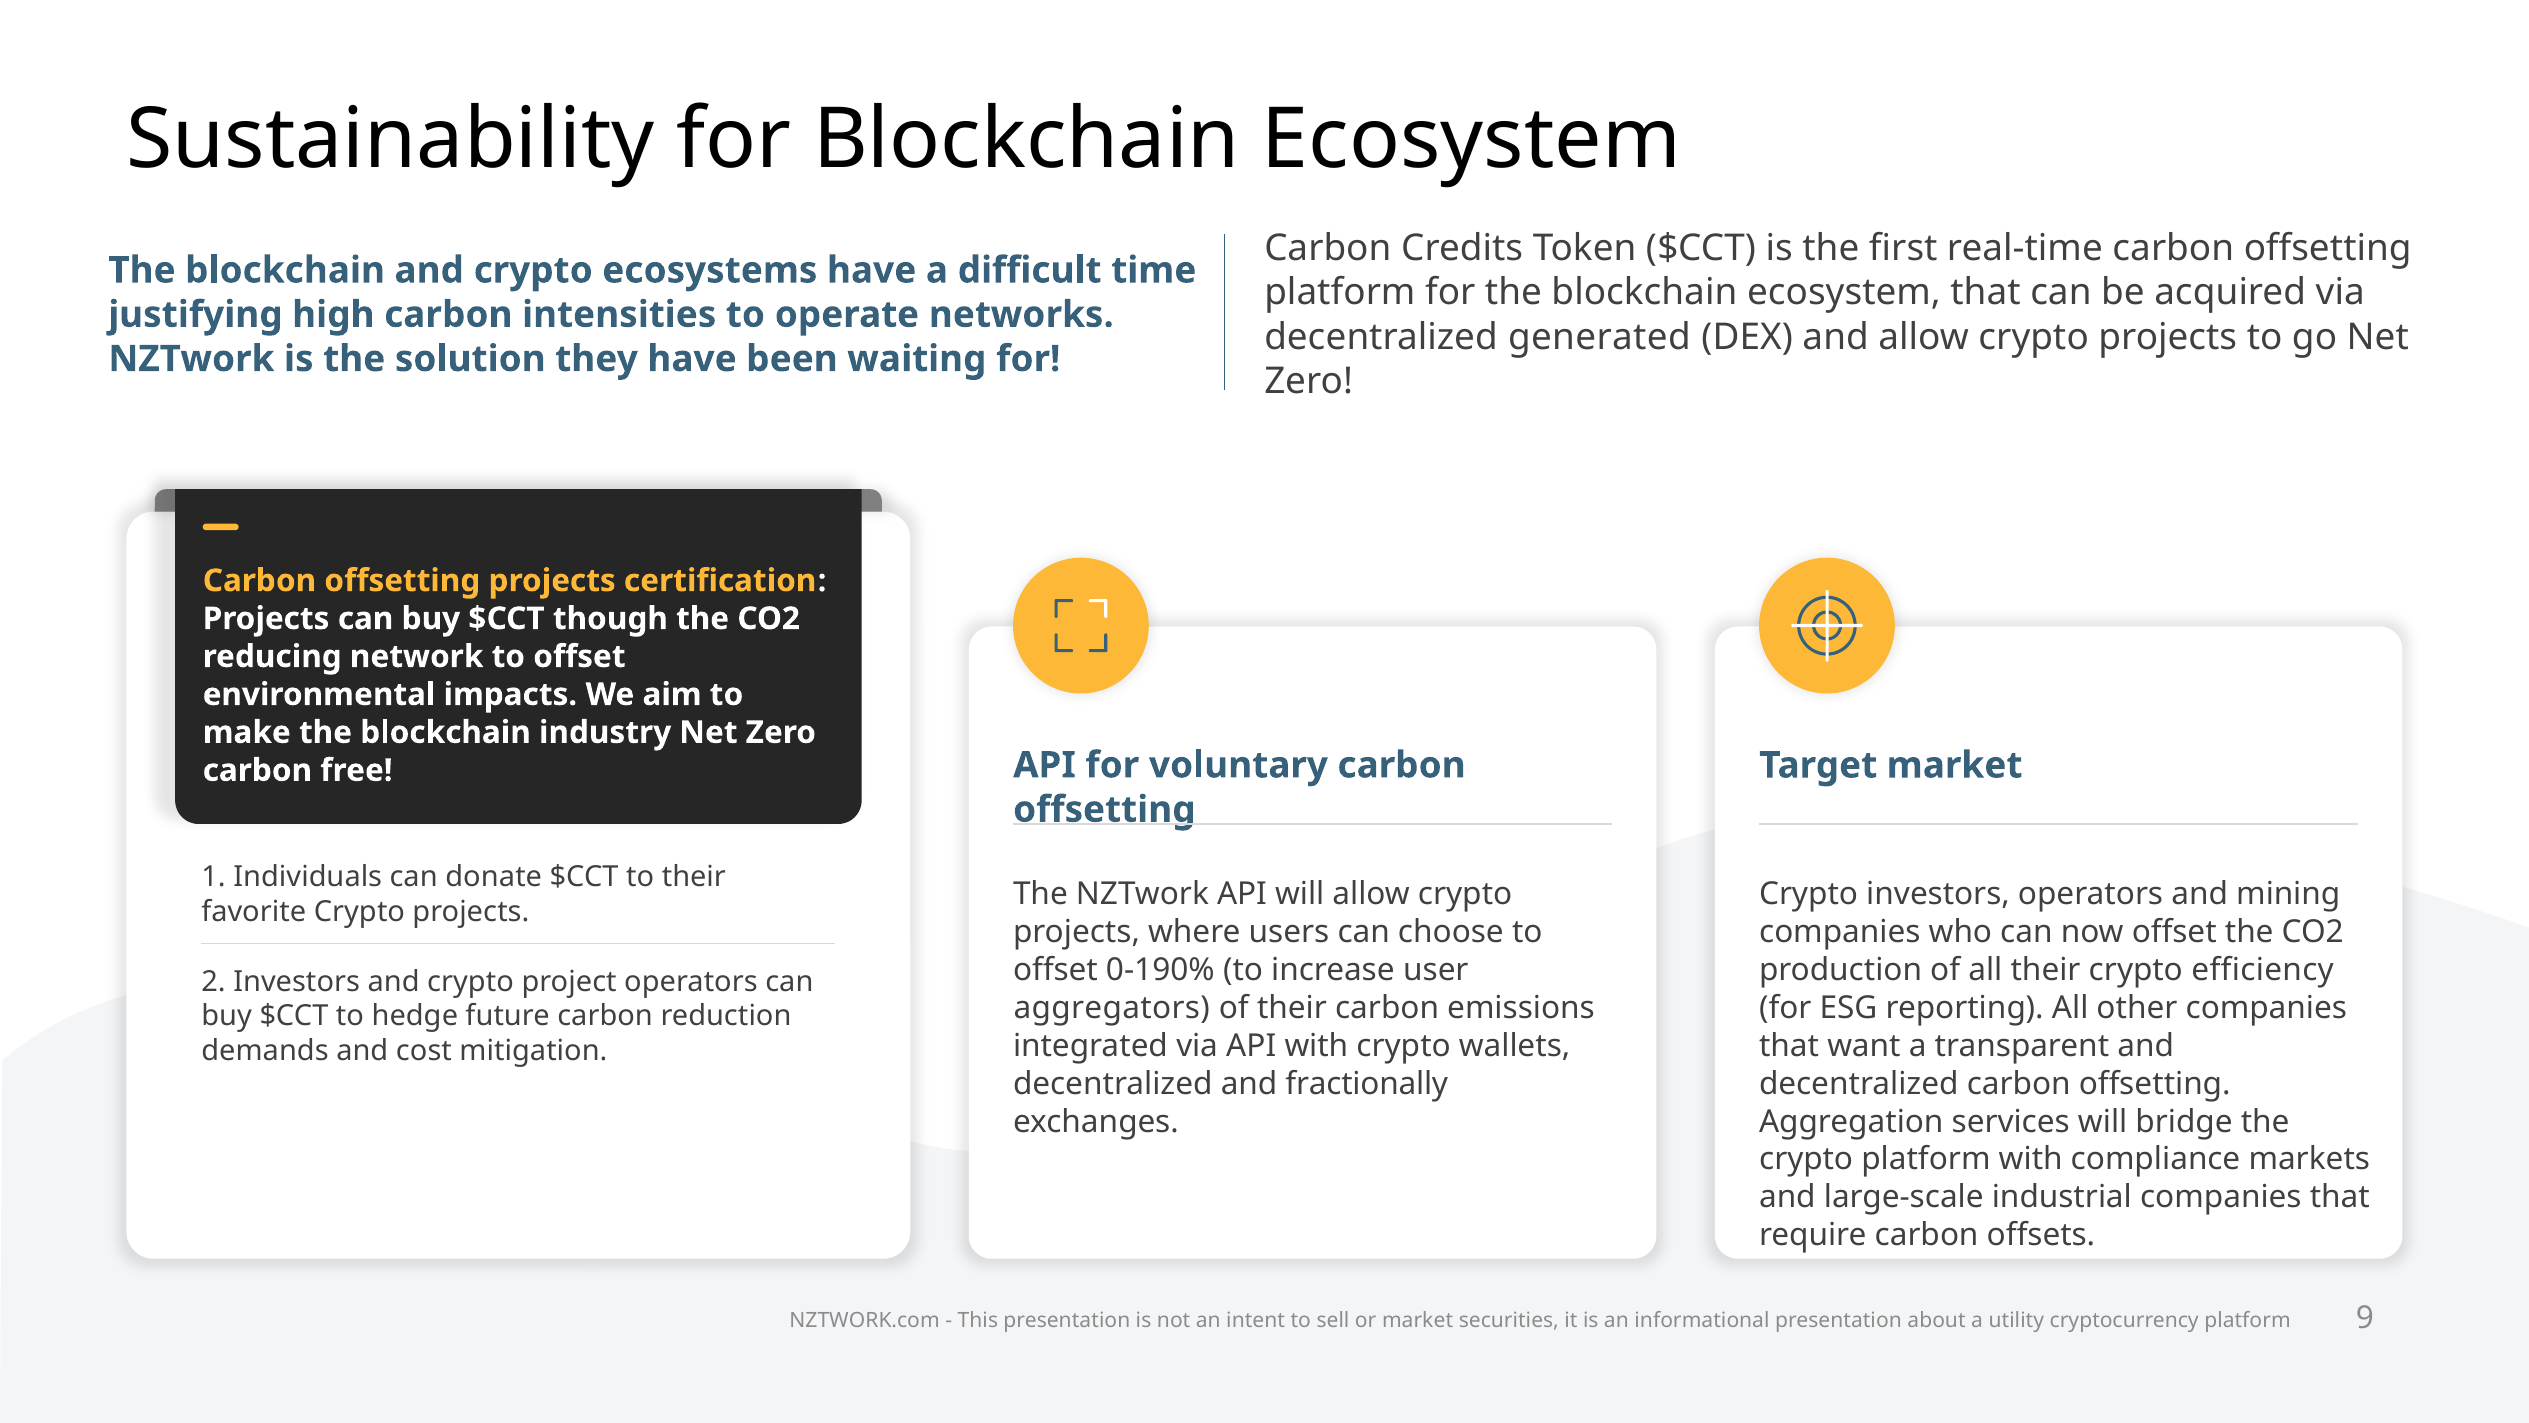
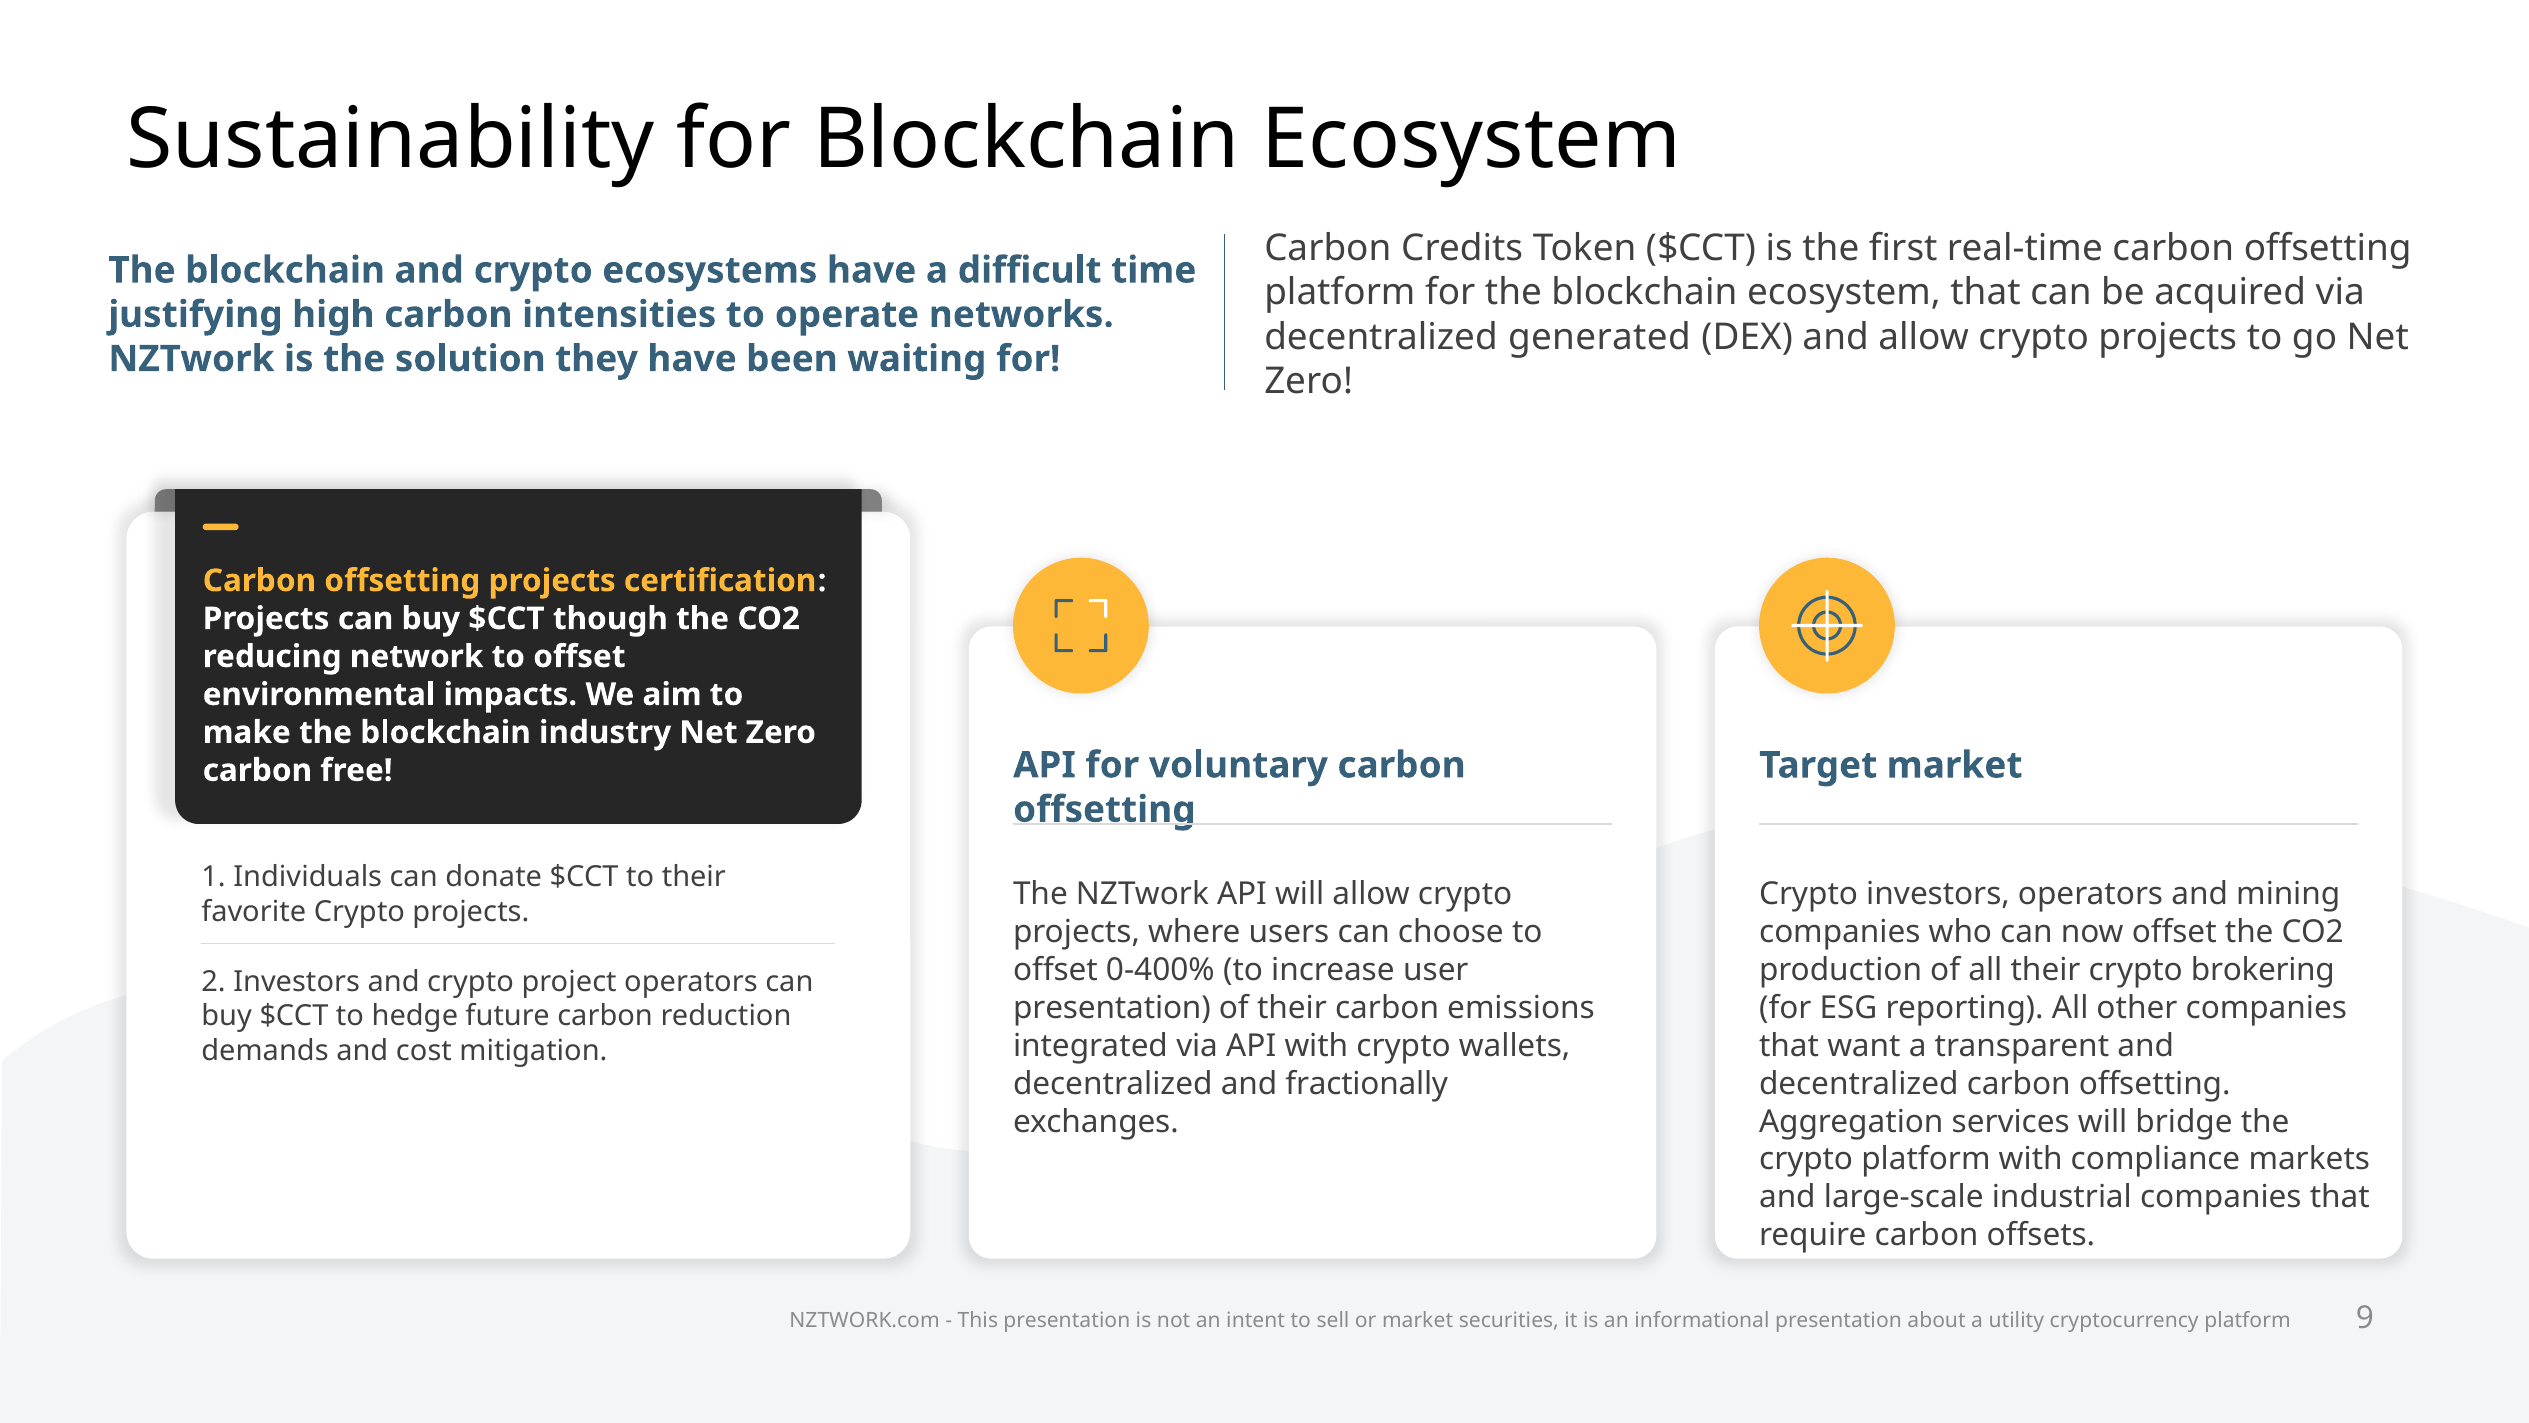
0-190%: 0-190% -> 0-400% (1160, 970)
efficiency: efficiency -> brokering (2263, 970)
aggregators: aggregators -> presentation (1112, 1007)
